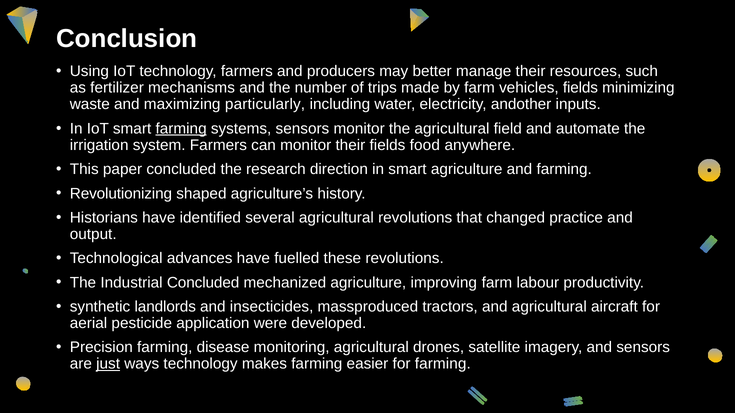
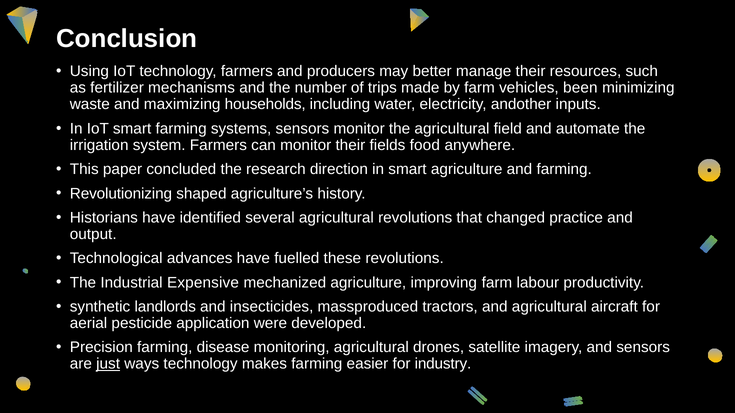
vehicles fields: fields -> been (580, 88)
particularly: particularly -> households (265, 105)
farming underline: present -> none (181, 129)
Industrial Concluded: Concluded -> Expensive (203, 283)
for farming: farming -> industry (443, 364)
